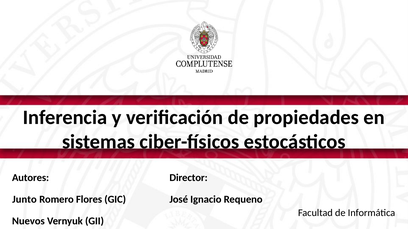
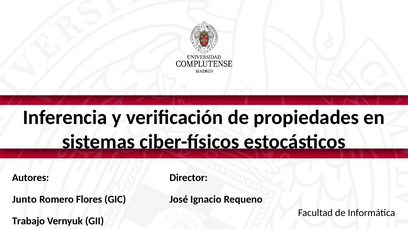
Nuevos: Nuevos -> Trabajo (28, 222)
